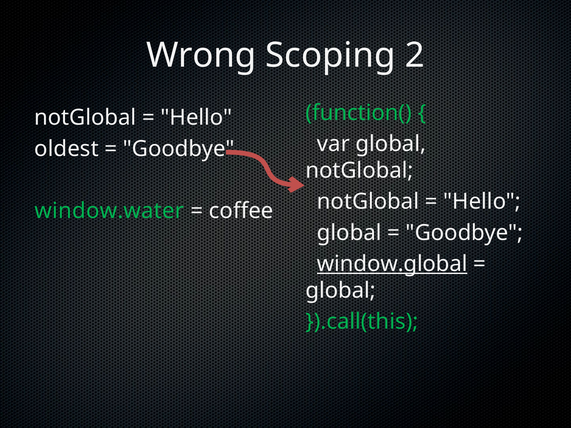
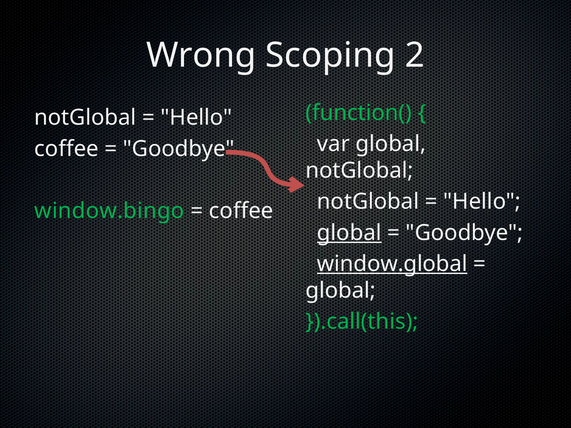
oldest: oldest -> coffee (67, 149)
window.water: window.water -> window.bingo (109, 211)
global underline: none -> present (349, 233)
